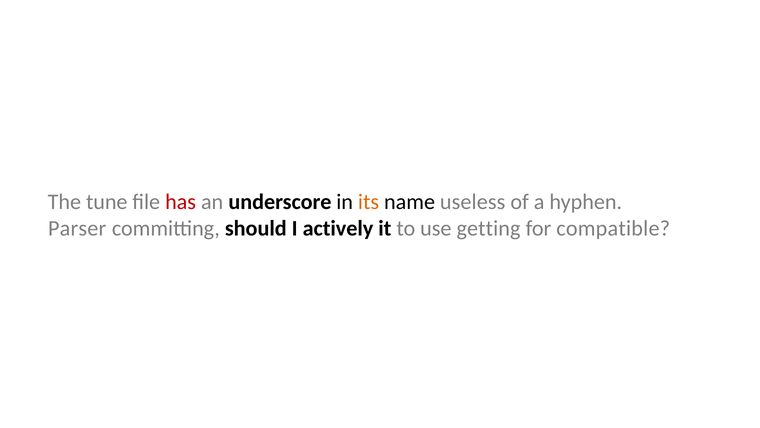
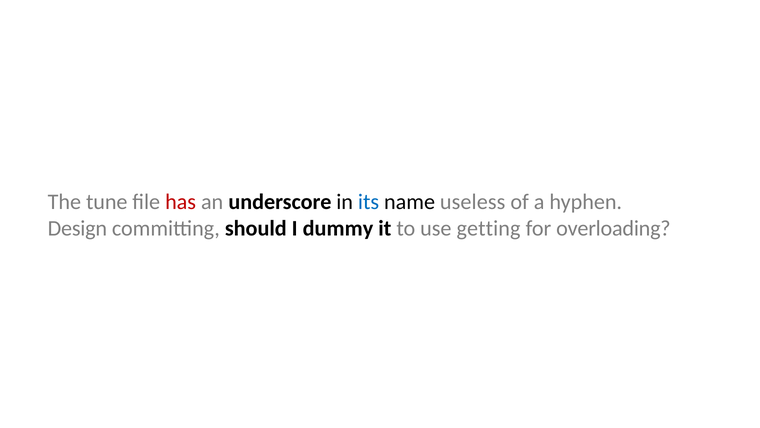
its colour: orange -> blue (369, 202)
Parser: Parser -> Design (77, 228)
actively: actively -> dummy (338, 228)
compatible: compatible -> overloading (613, 228)
